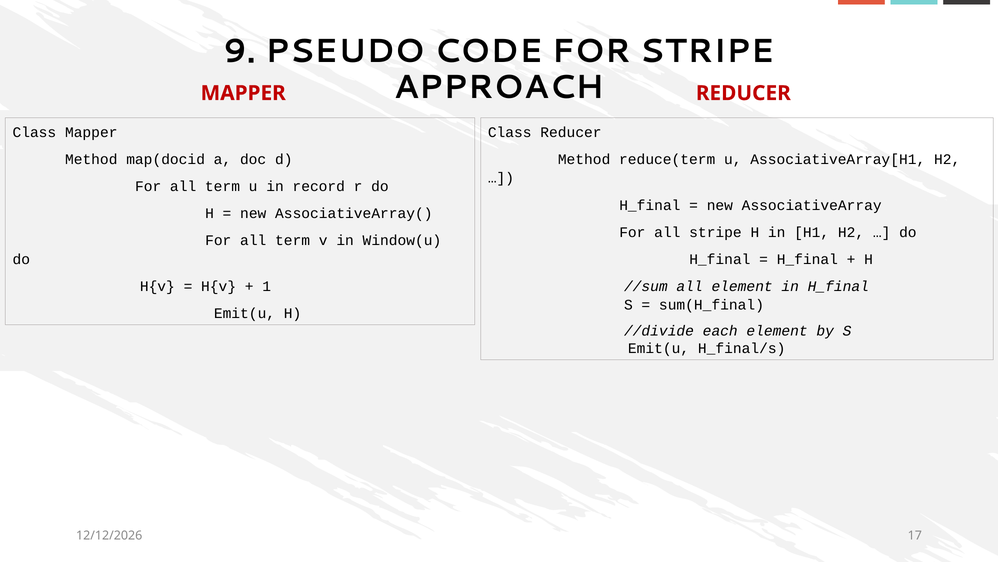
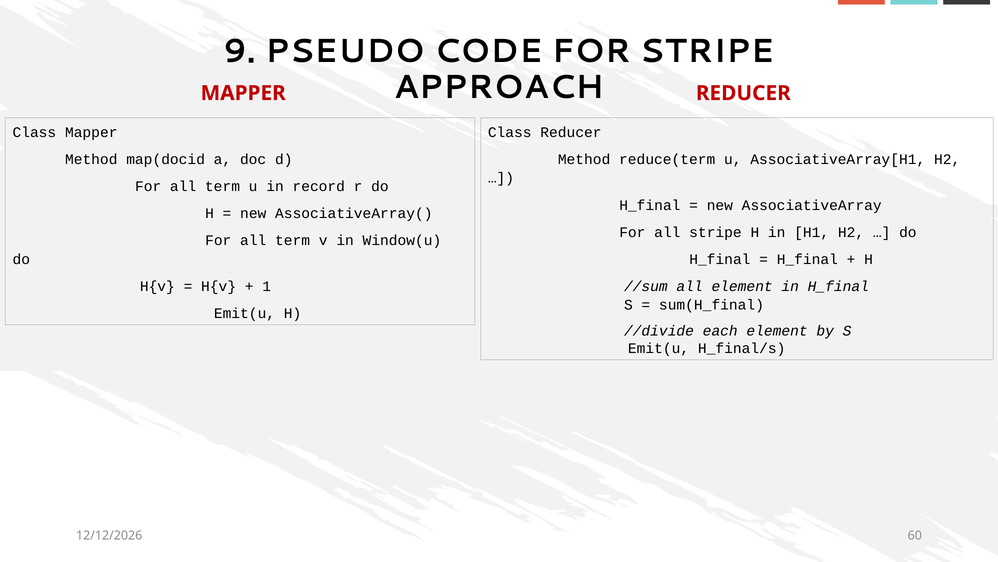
17: 17 -> 60 (915, 535)
